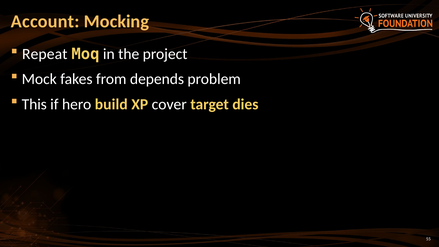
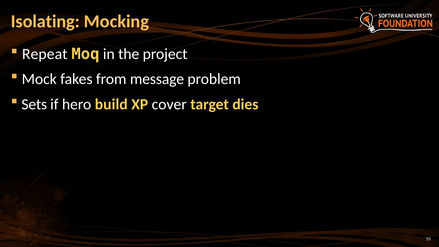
Account: Account -> Isolating (45, 21)
depends: depends -> message (157, 79)
This: This -> Sets (34, 104)
